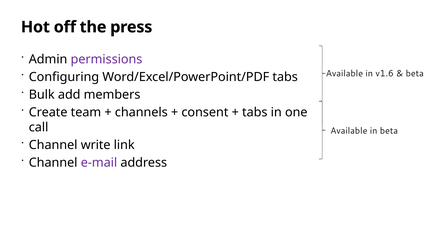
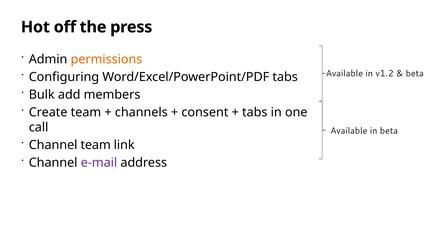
permissions colour: purple -> orange (106, 59)
v1.6: v1.6 -> v1.2 (385, 73)
Channel write: write -> team (96, 145)
